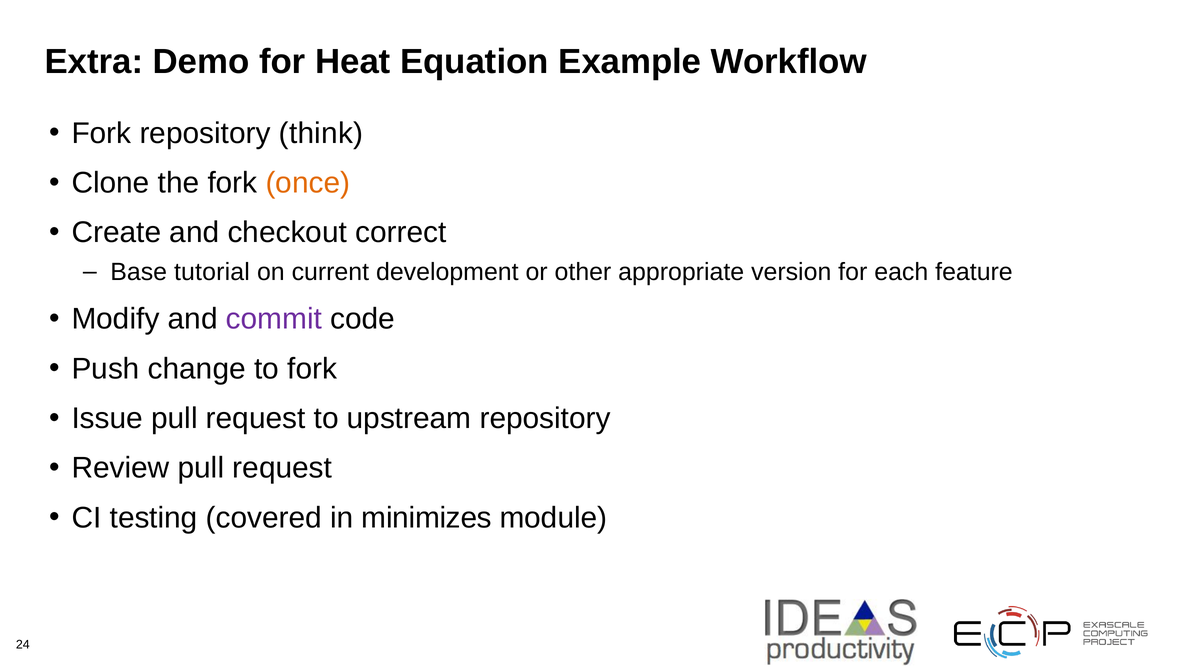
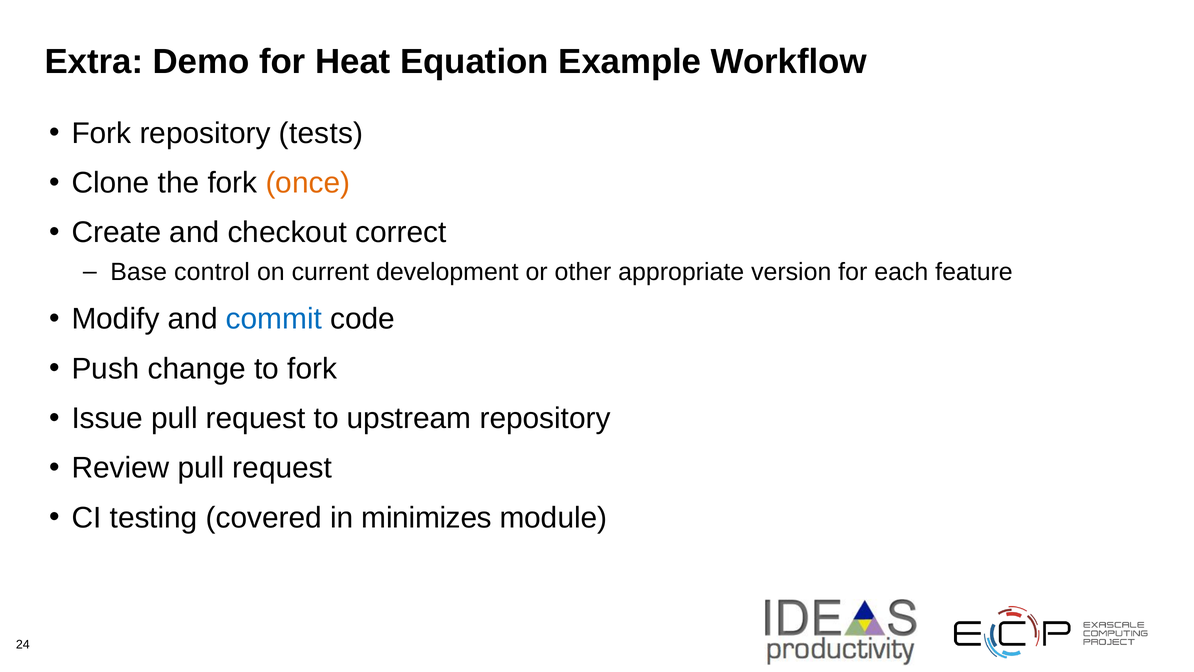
think: think -> tests (321, 133)
tutorial: tutorial -> control (212, 272)
commit colour: purple -> blue (274, 319)
